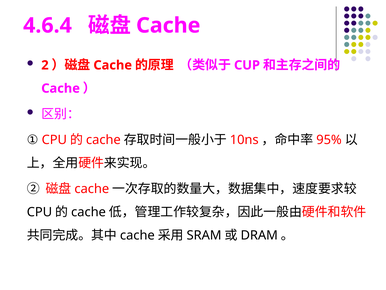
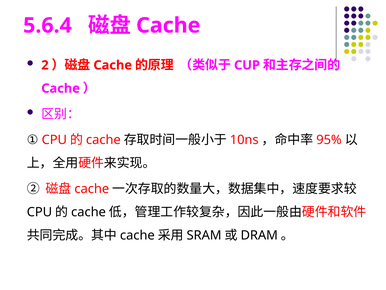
4.6.4: 4.6.4 -> 5.6.4 (47, 25)
